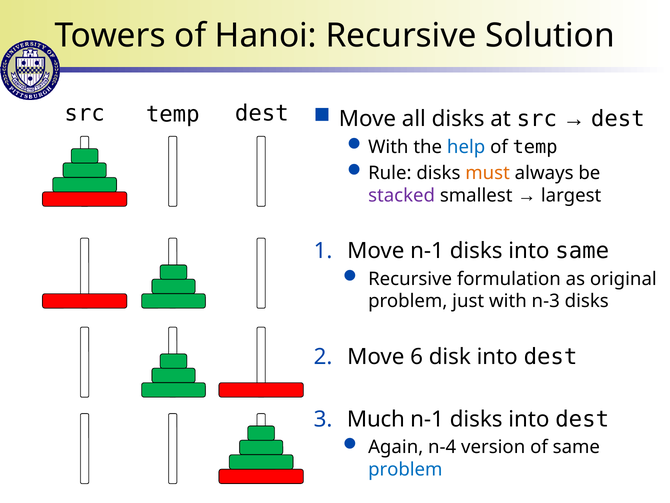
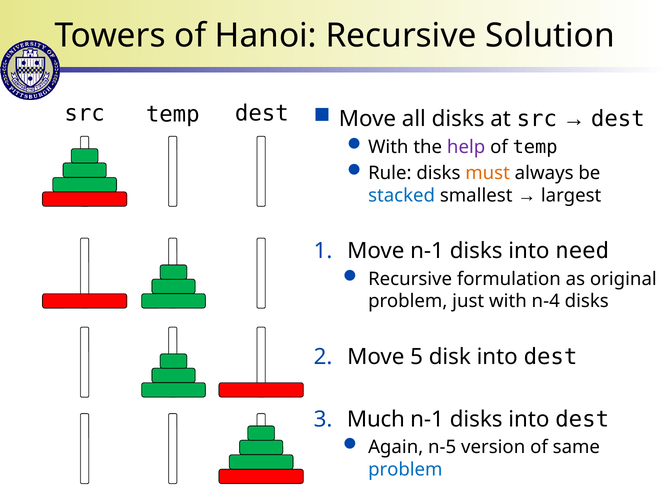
help colour: blue -> purple (466, 147)
stacked colour: purple -> blue (402, 195)
into same: same -> need (582, 251)
n-3: n-3 -> n-4 (546, 301)
6: 6 -> 5 (417, 356)
n-4: n-4 -> n-5 (442, 447)
